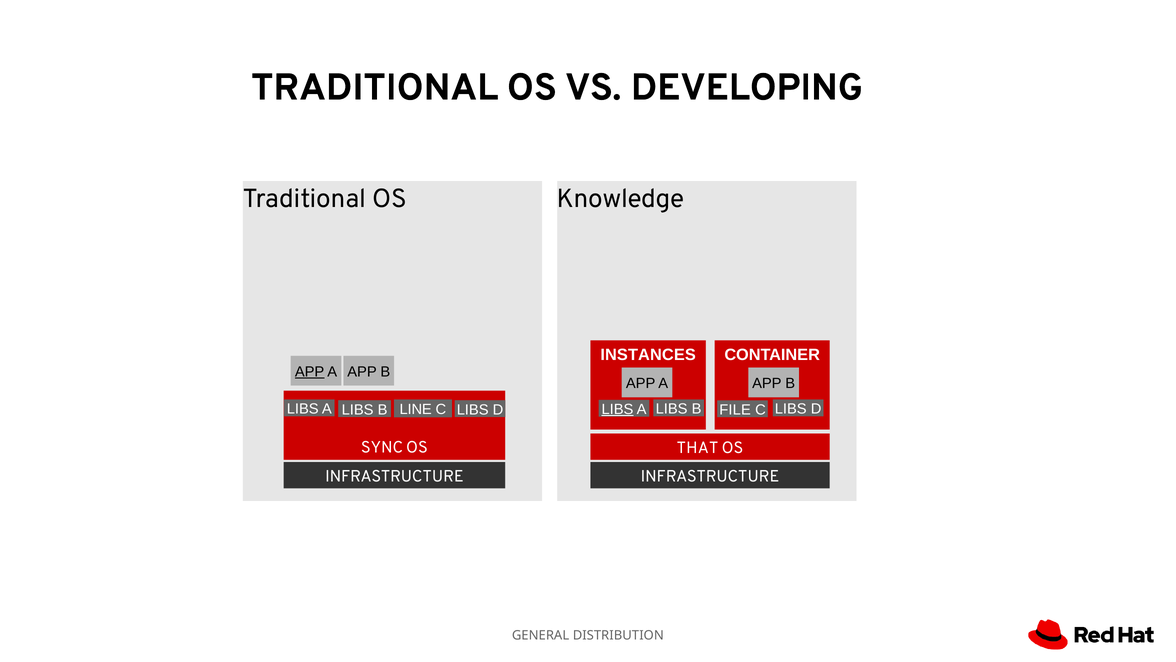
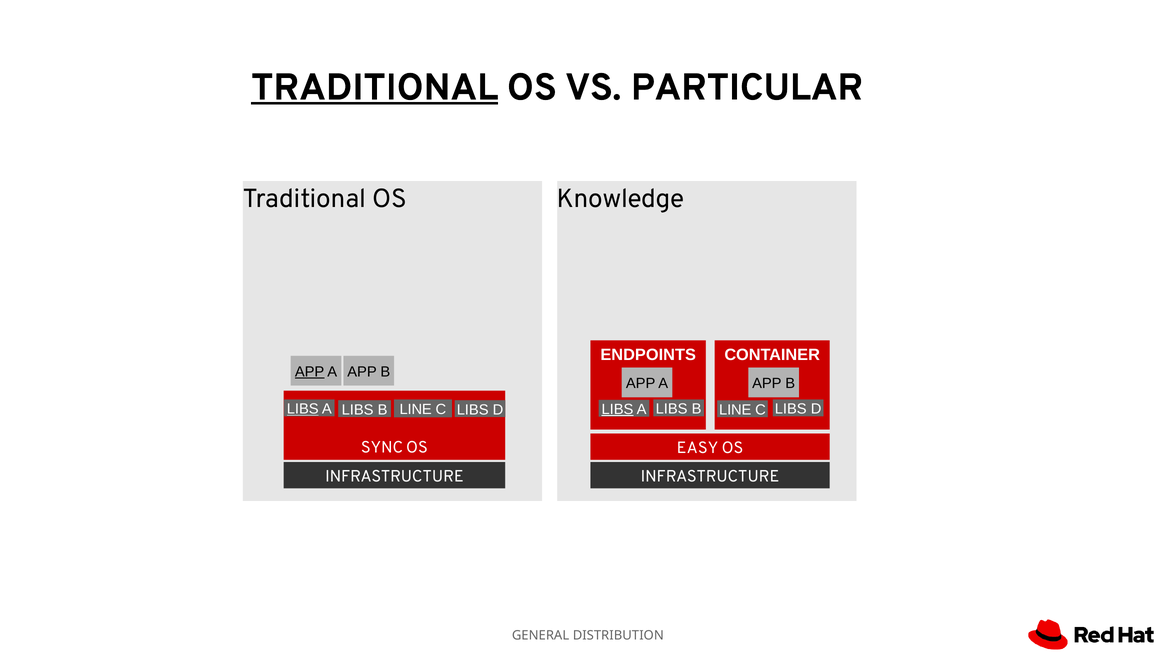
TRADITIONAL underline: none -> present (375, 87)
DEVELOPING: DEVELOPING -> PARTICULAR (747, 87)
INSTANCES: INSTANCES -> ENDPOINTS (648, 355)
LIBS underline: none -> present (303, 409)
A FILE: FILE -> LINE (735, 410)
THAT: THAT -> EASY (698, 448)
